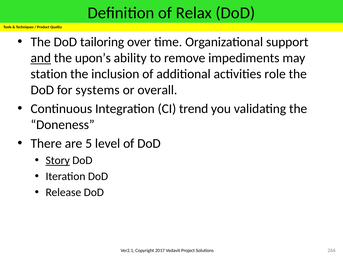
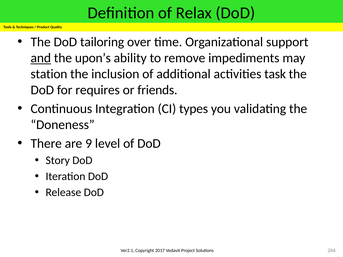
role: role -> task (275, 74)
systems: systems -> requires (98, 90)
overall: overall -> friends (157, 90)
trend: trend -> types (194, 109)
5: 5 -> 9 (89, 144)
Story underline: present -> none (58, 161)
